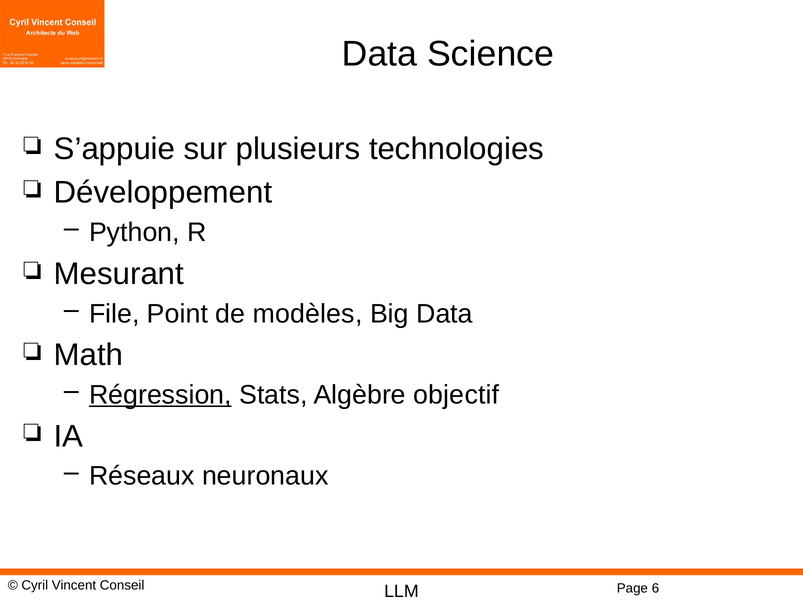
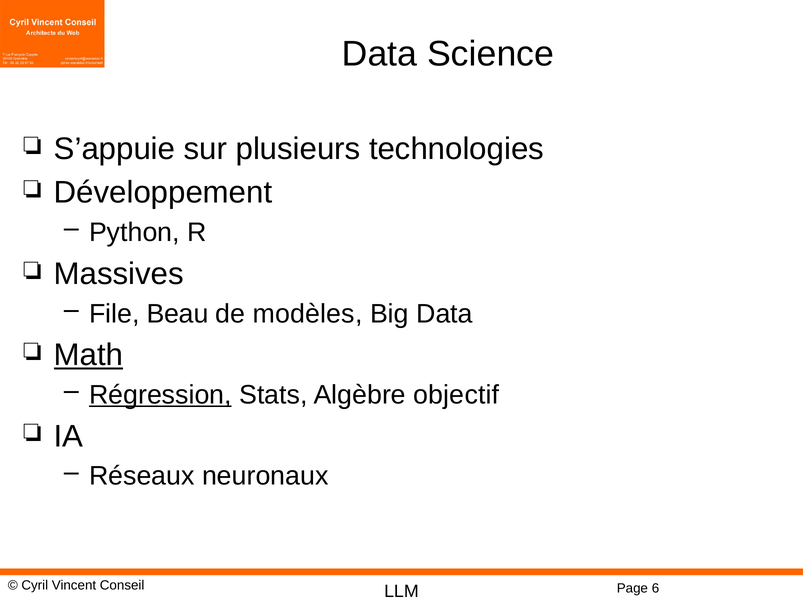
Mesurant: Mesurant -> Massives (119, 274)
Point: Point -> Beau (178, 314)
Math underline: none -> present (89, 355)
